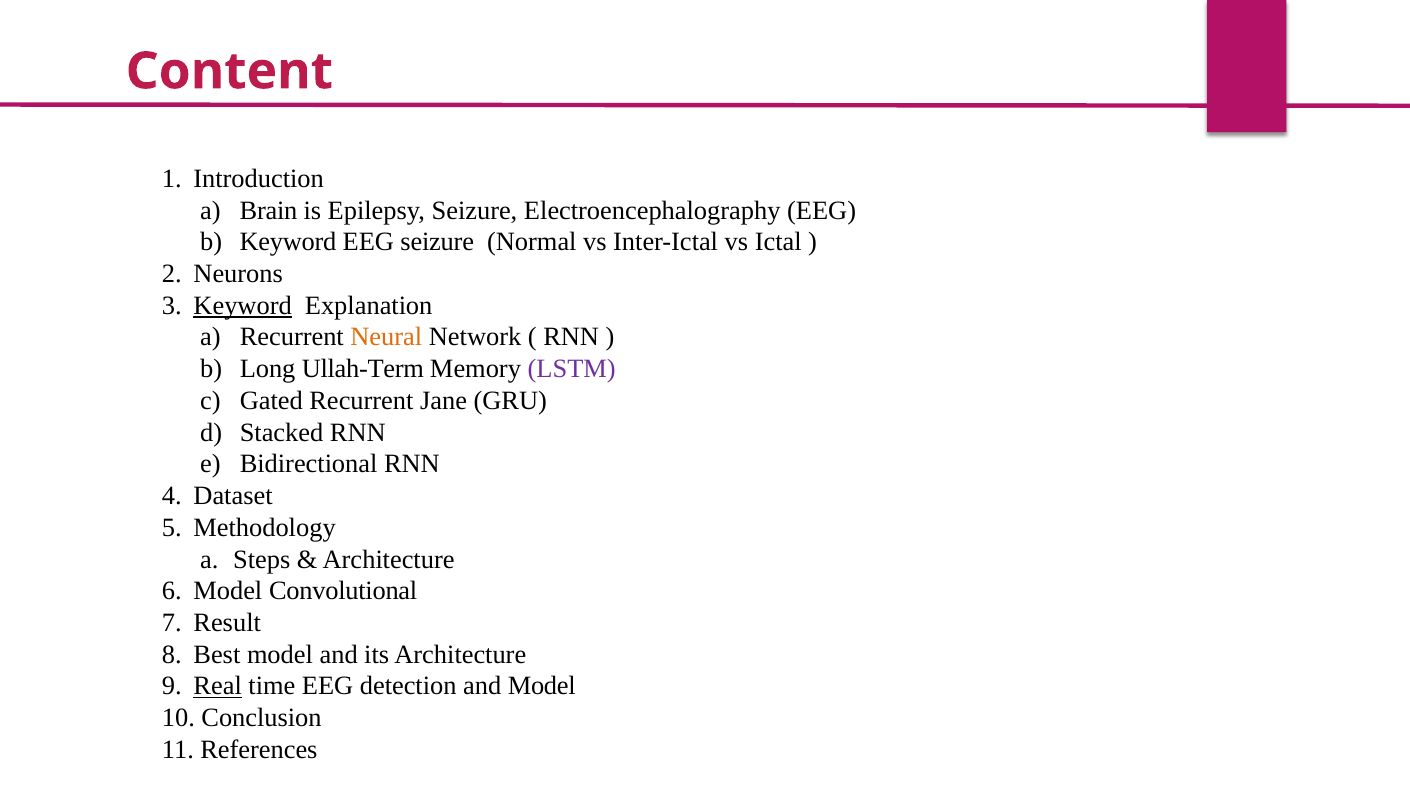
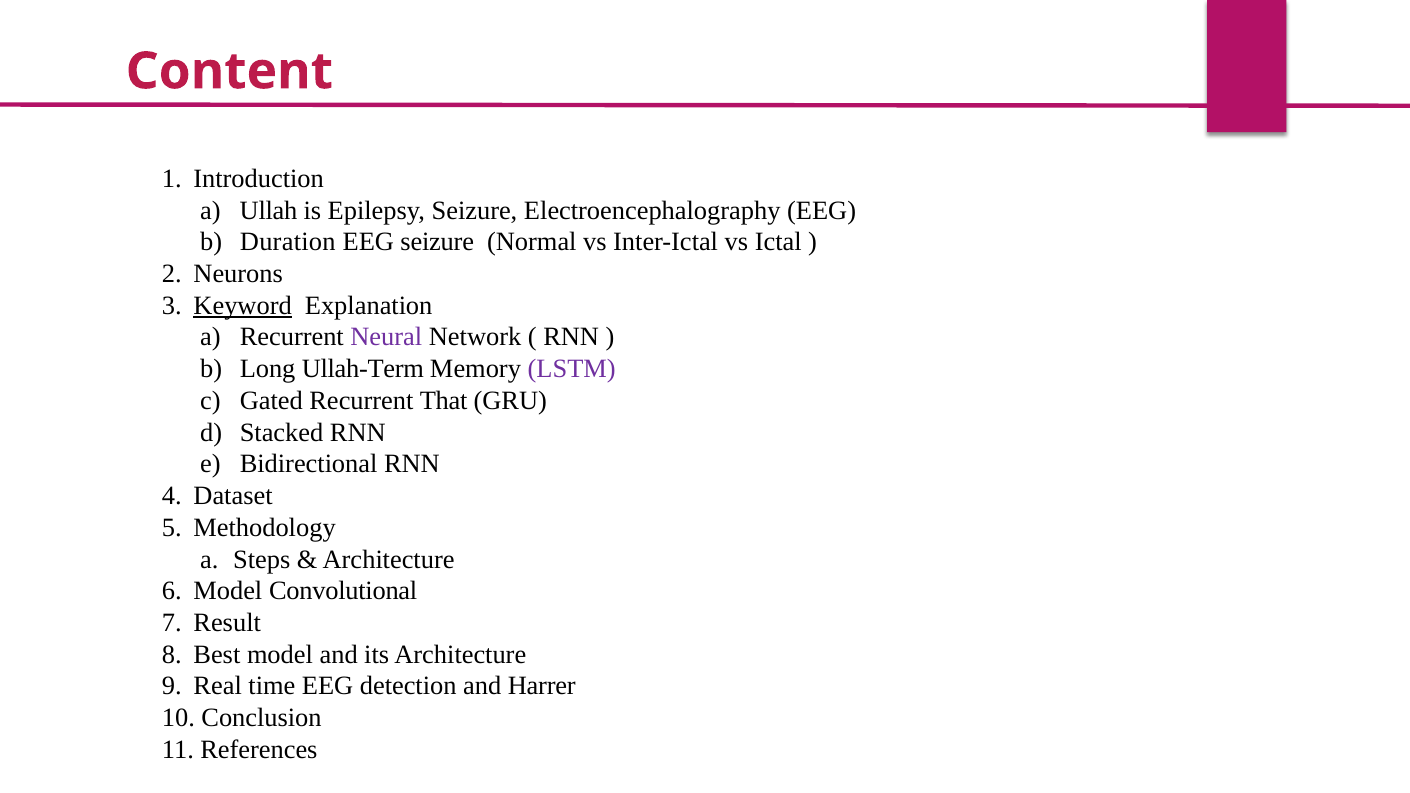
Brain: Brain -> Ullah (269, 210)
Keyword: Keyword -> Duration (288, 242)
Neural colour: orange -> purple (386, 337)
Jane: Jane -> That (444, 401)
Real underline: present -> none (218, 686)
and Model: Model -> Harrer (542, 686)
